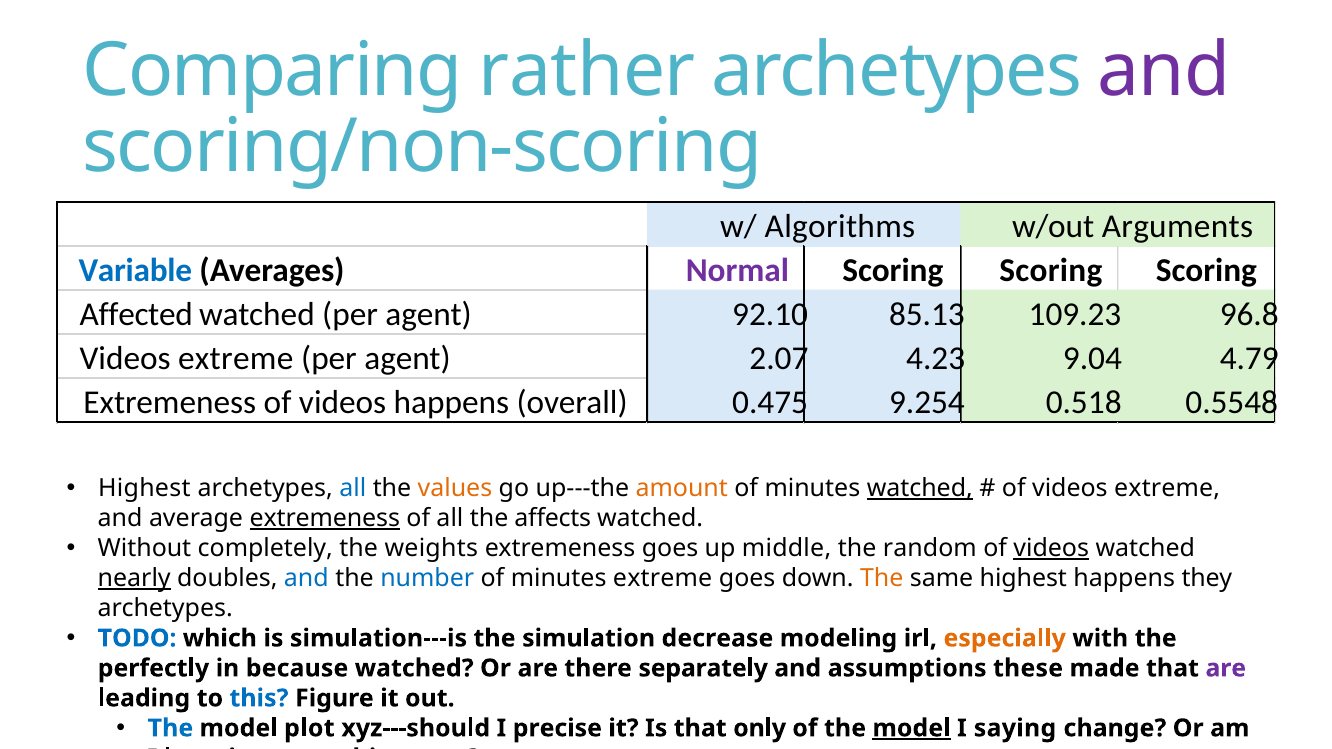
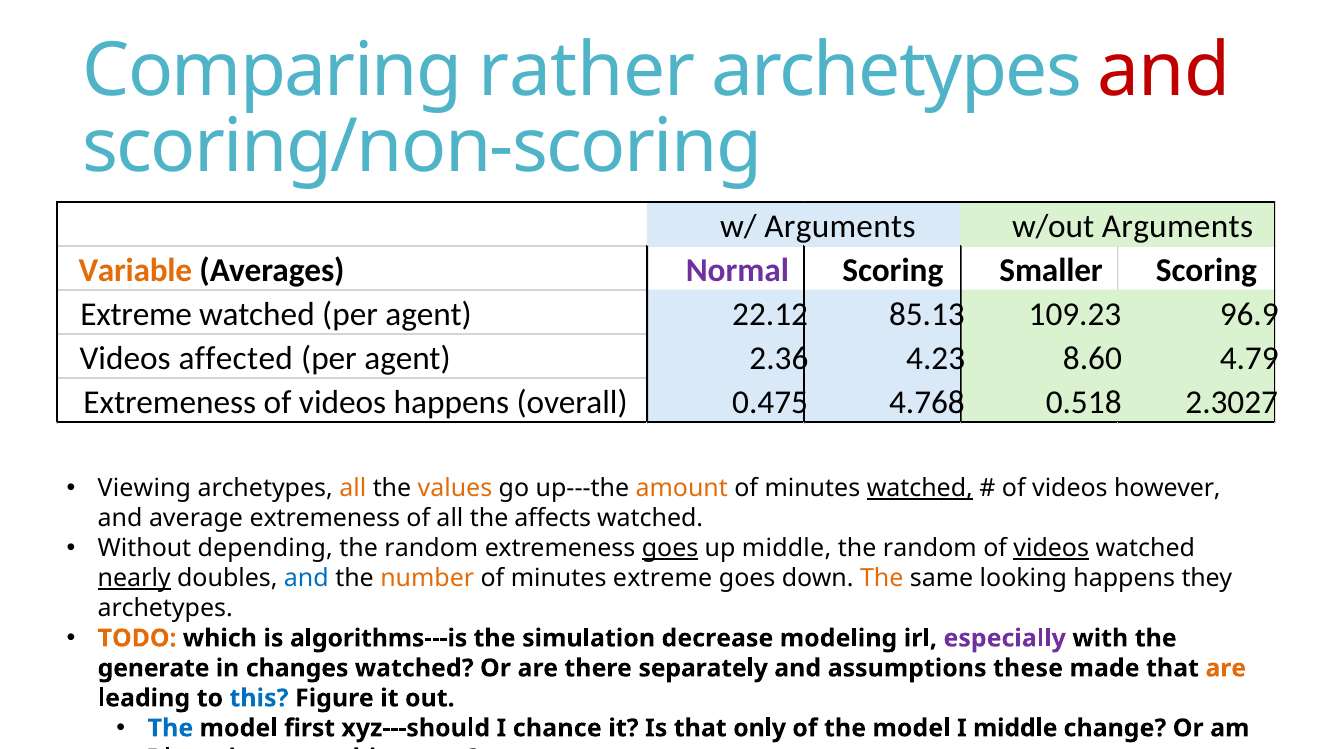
and colour: purple -> red (1164, 71)
w/ Algorithms: Algorithms -> Arguments (840, 226)
Variable colour: blue -> orange (135, 270)
Scoring: Scoring -> Smaller (1051, 270)
Affected: Affected -> Extreme (136, 315)
92.10: 92.10 -> 22.12 (770, 315)
96.8: 96.8 -> 96.9 (1249, 315)
extreme: extreme -> affected (236, 358)
2.07: 2.07 -> 2.36 (779, 358)
9.04: 9.04 -> 8.60 (1092, 358)
9.254: 9.254 -> 4.768 (927, 402)
0.5548: 0.5548 -> 2.3027 (1232, 402)
Highest: Highest -> Viewing (144, 489)
all colour: blue -> orange (353, 489)
of videos extreme: extreme -> however (1167, 489)
extremeness underline: present -> none (325, 519)
completely: completely -> depending (265, 549)
weights: weights -> random (431, 549)
goes underline: none -> present (670, 549)
number colour: blue -> orange (427, 579)
same highest: highest -> looking (1023, 579)
TODO colour: blue -> orange (137, 638)
simulation---is: simulation---is -> algorithms---is (379, 638)
especially colour: orange -> purple (1005, 638)
perfectly: perfectly -> generate (154, 668)
in because: because -> changes (297, 668)
are colour: purple -> orange (1226, 668)
plot: plot -> first (310, 728)
I precise: precise -> chance (557, 728)
model underline: present -> none (912, 728)
I saying: saying -> middle (1015, 728)
